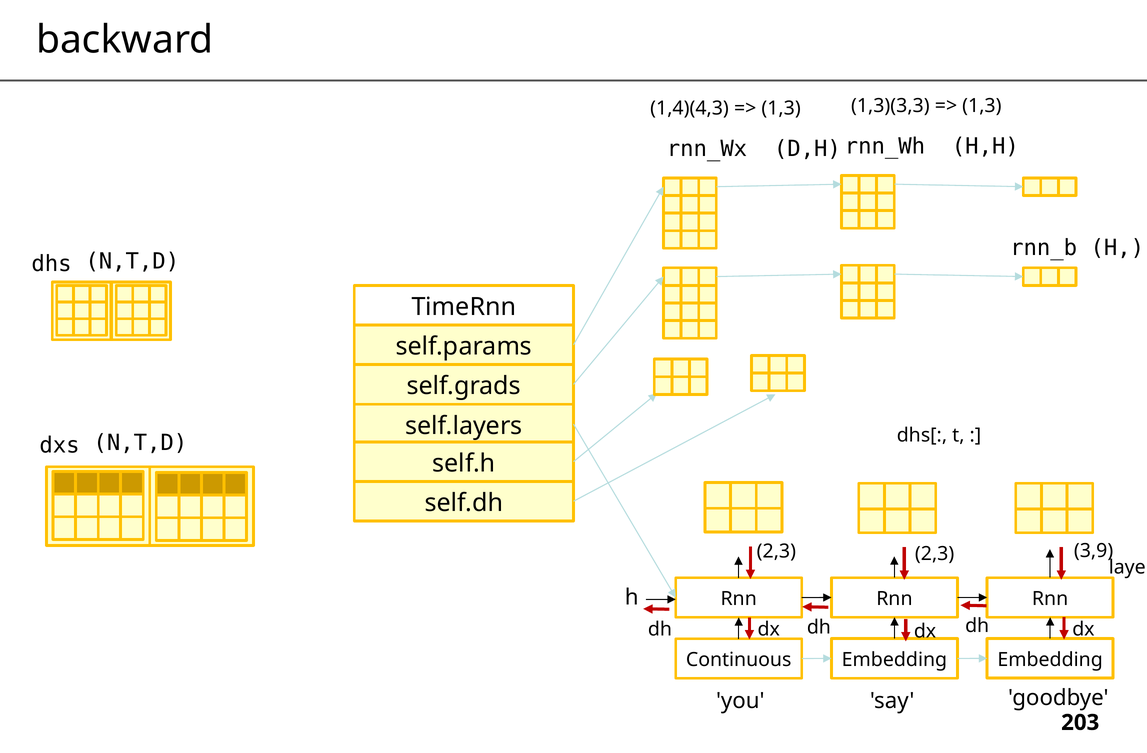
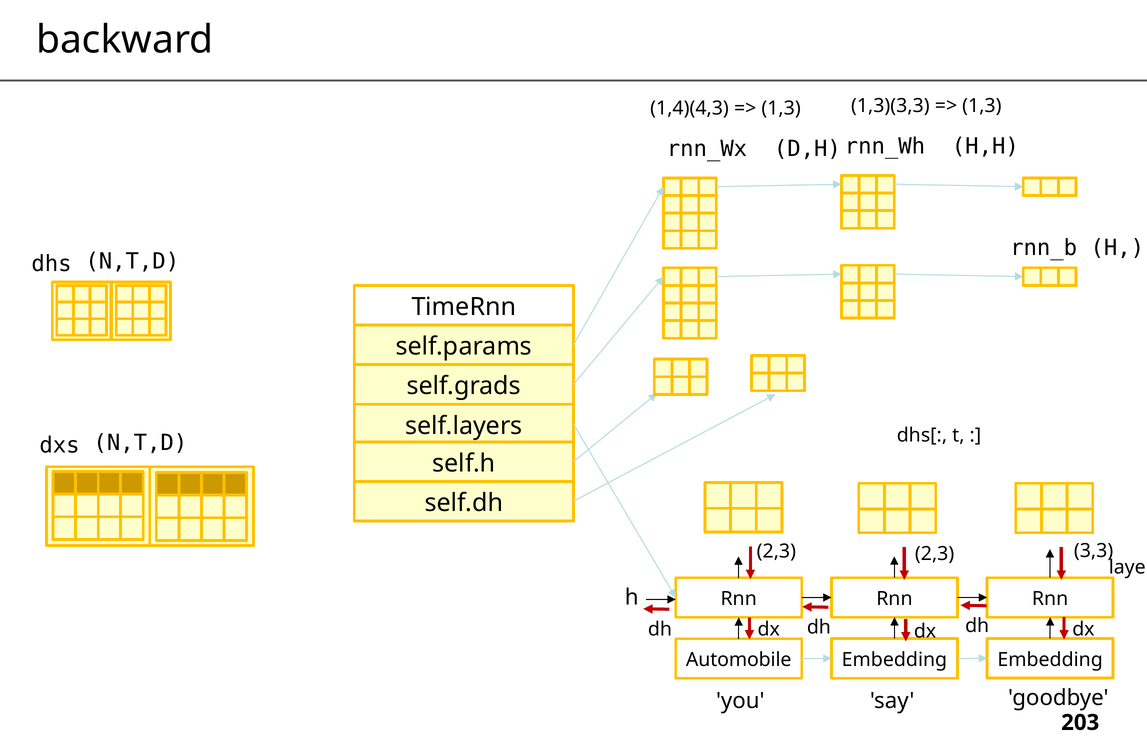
3,9: 3,9 -> 3,3 (1094, 551)
Continuous: Continuous -> Automobile (739, 660)
